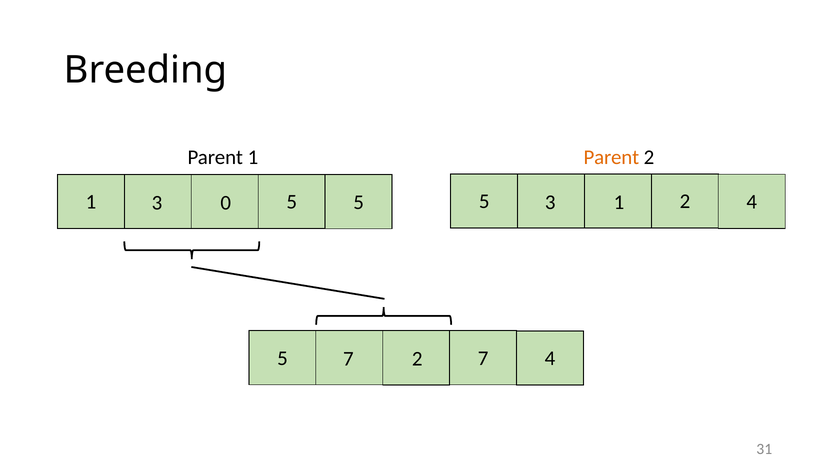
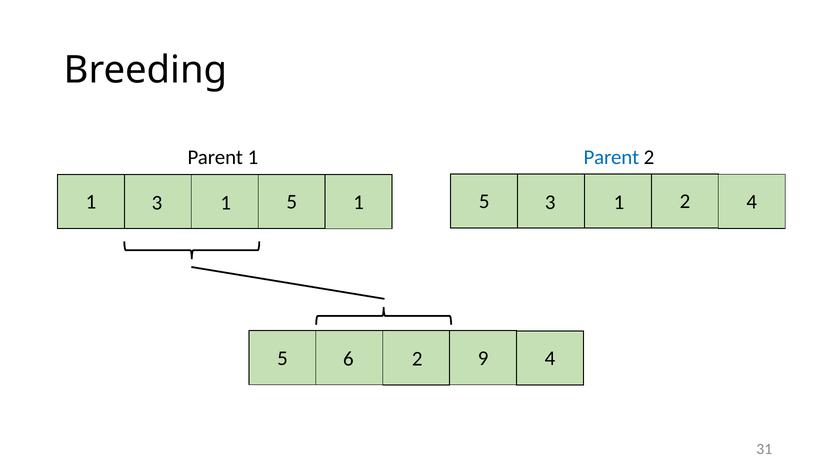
Parent colour: orange -> blue (611, 158)
1 3 0: 0 -> 1 (226, 203)
5: 5 -> 1 (359, 202)
5 7: 7 -> 6 (348, 359)
2 7: 7 -> 9 (483, 358)
